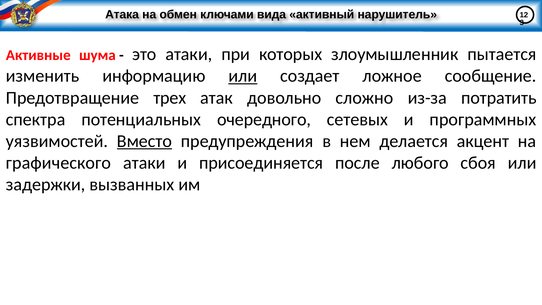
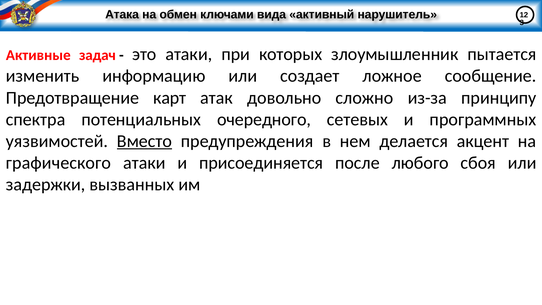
шума: шума -> задач (97, 55)
или underline: present -> none (243, 76)
трех: трех -> карт (170, 98)
потратить: потратить -> принципу (499, 98)
